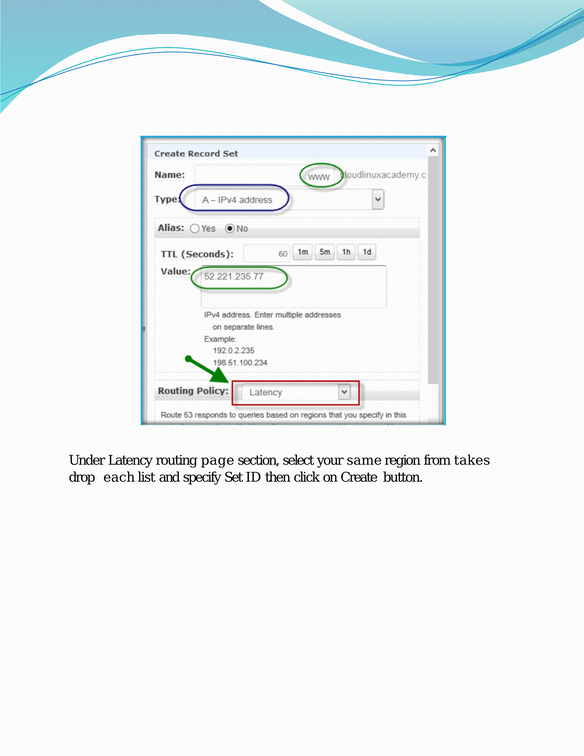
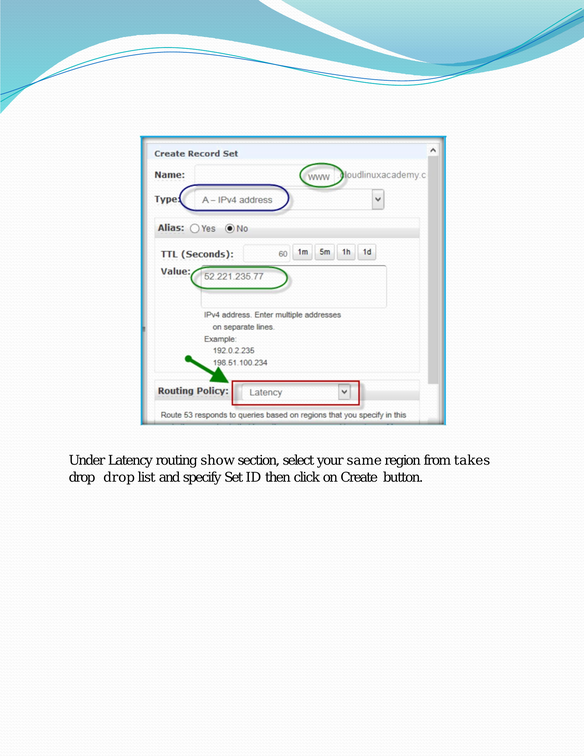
page: page -> show (218, 460)
drop each: each -> drop (119, 477)
